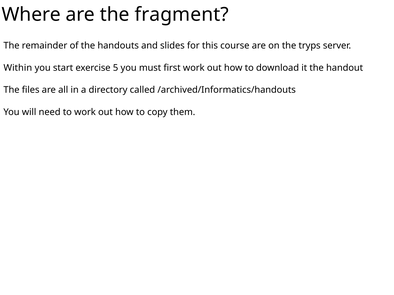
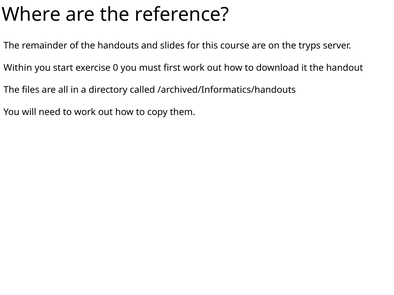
fragment: fragment -> reference (182, 14)
5: 5 -> 0 (116, 68)
